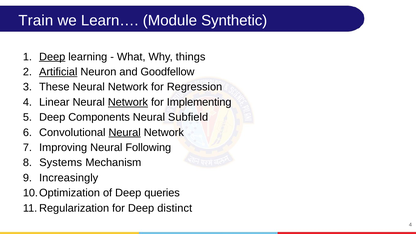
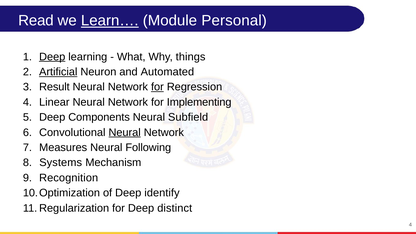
Train: Train -> Read (36, 21)
Learn… underline: none -> present (110, 21)
Synthetic: Synthetic -> Personal (234, 21)
Goodfellow: Goodfellow -> Automated (167, 72)
These: These -> Result (54, 87)
for underline: none -> present (157, 87)
Network underline: present -> none (128, 102)
Improving: Improving -> Measures (63, 148)
Increasingly: Increasingly -> Recognition (69, 178)
queries: queries -> identify (162, 193)
